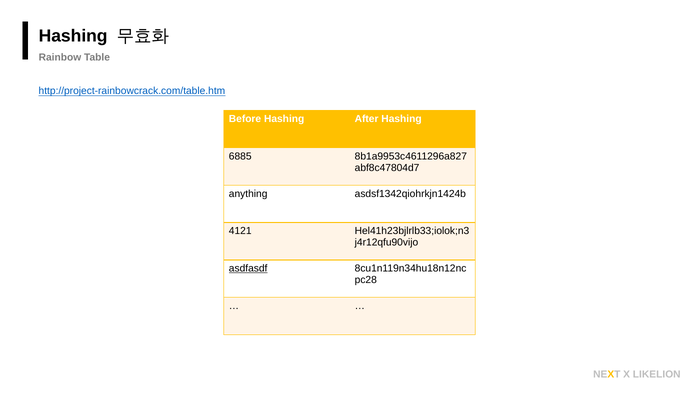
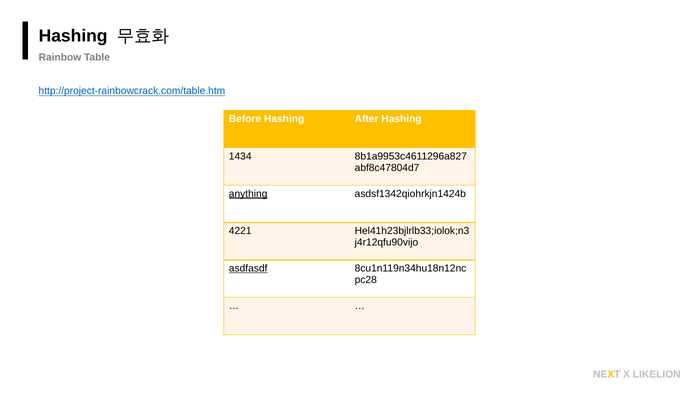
6885: 6885 -> 1434 (240, 156)
anything underline: none -> present (248, 194)
4121: 4121 -> 4221 (240, 231)
